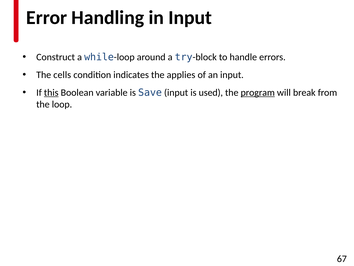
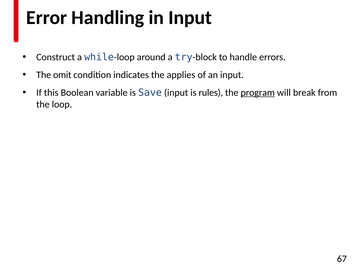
cells: cells -> omit (62, 75)
this underline: present -> none (51, 92)
used: used -> rules (211, 92)
